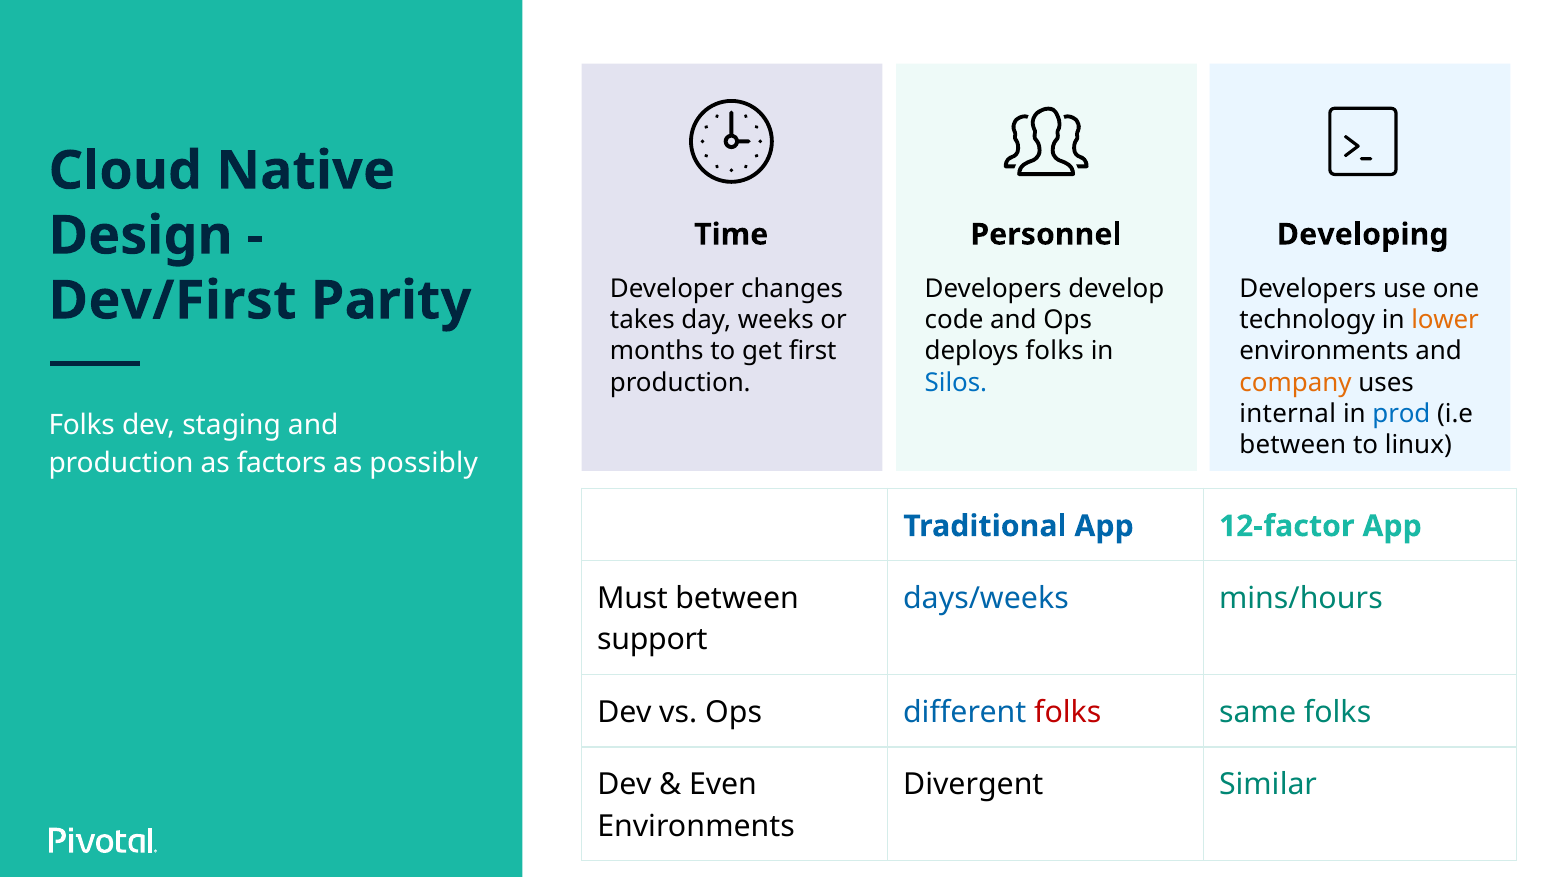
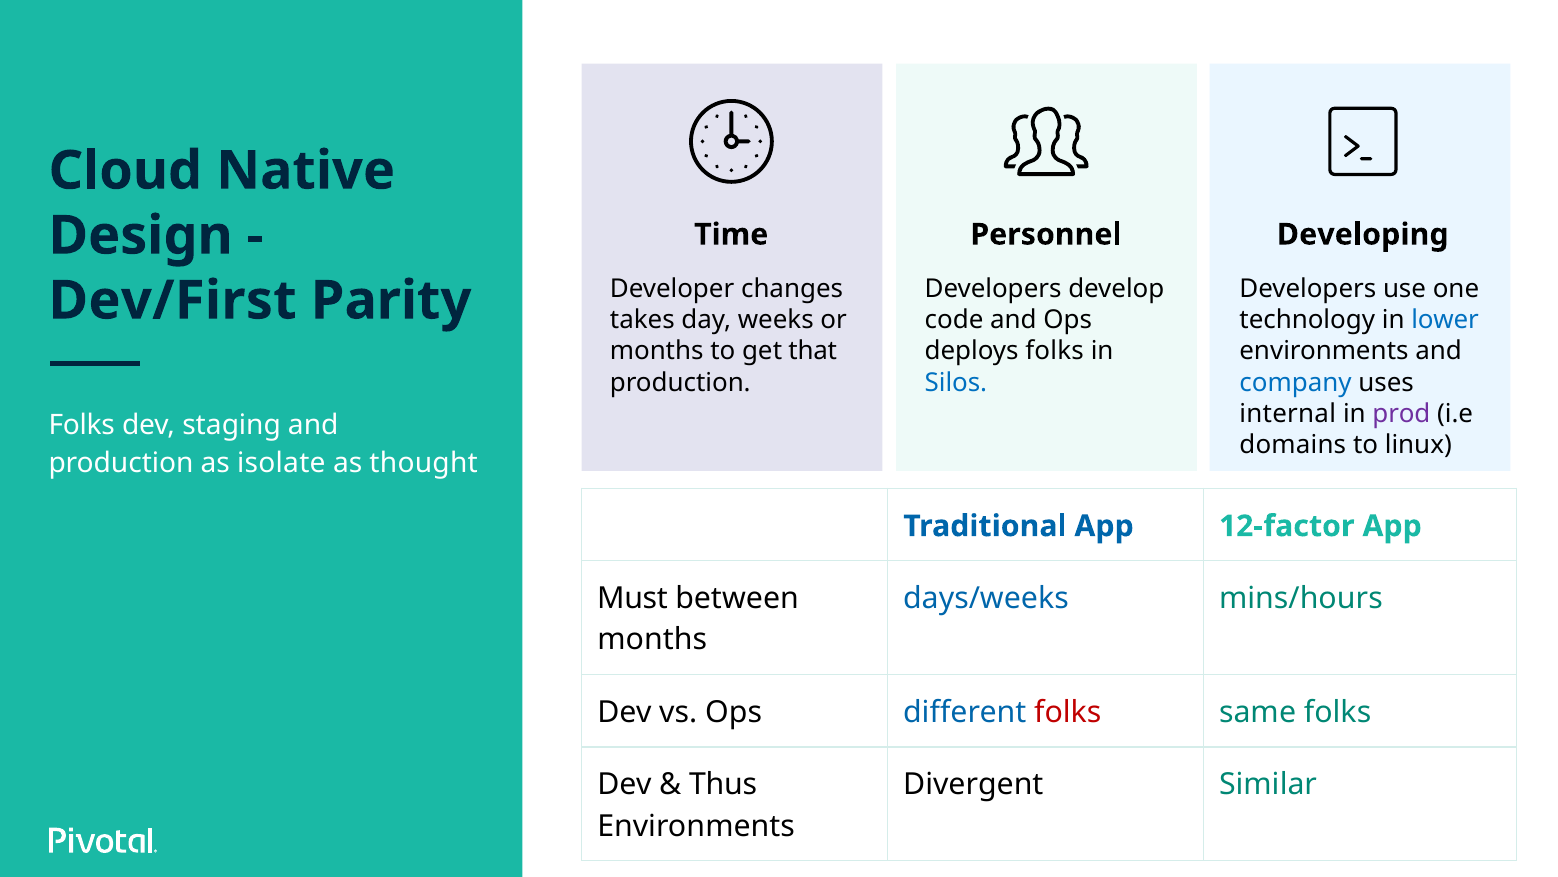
lower colour: orange -> blue (1445, 320)
first: first -> that (813, 351)
company colour: orange -> blue (1296, 382)
prod colour: blue -> purple (1401, 413)
between: between -> domains (1293, 445)
factors: factors -> isolate (281, 463)
possibly: possibly -> thought (424, 463)
support: support -> months (652, 640)
Even: Even -> Thus (723, 784)
